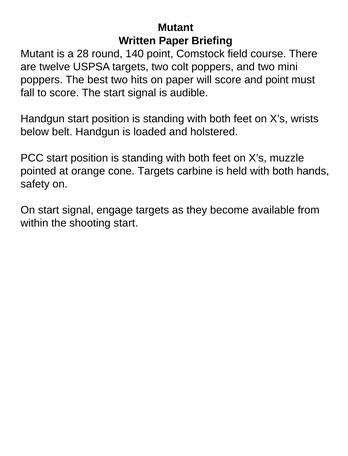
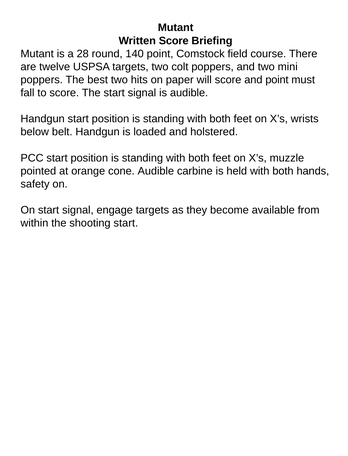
Written Paper: Paper -> Score (174, 41)
cone Targets: Targets -> Audible (156, 171)
